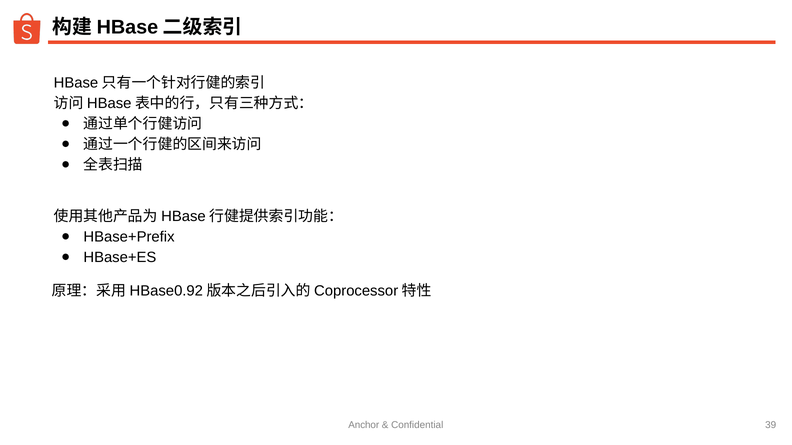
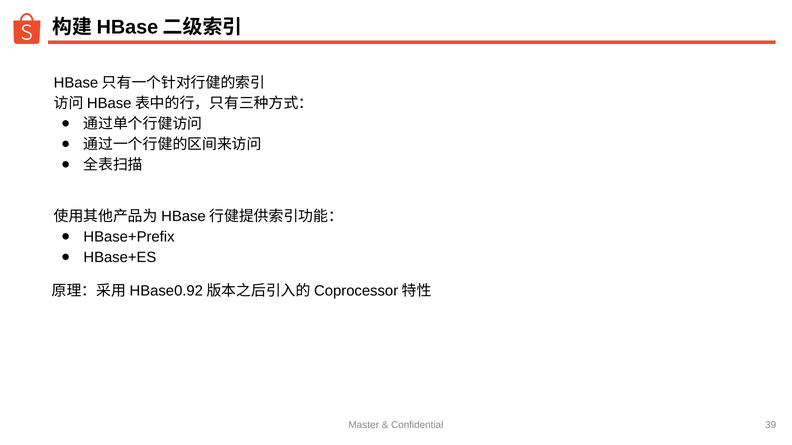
Anchor: Anchor -> Master (364, 425)
